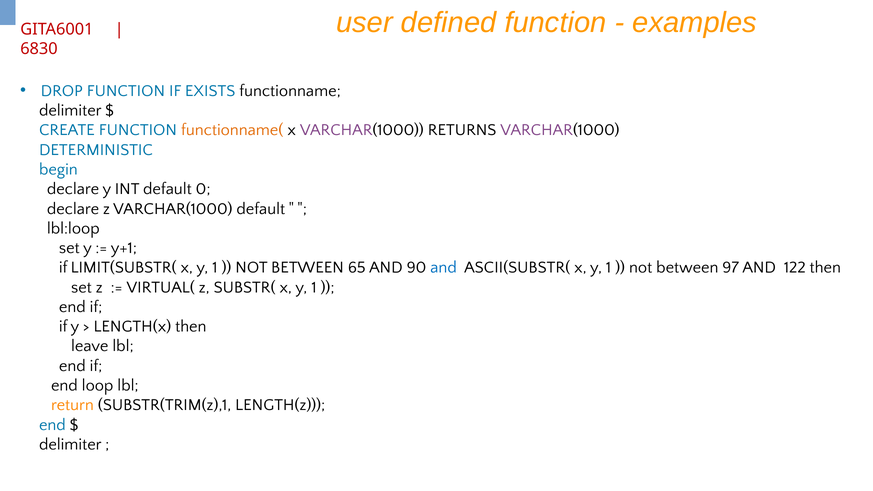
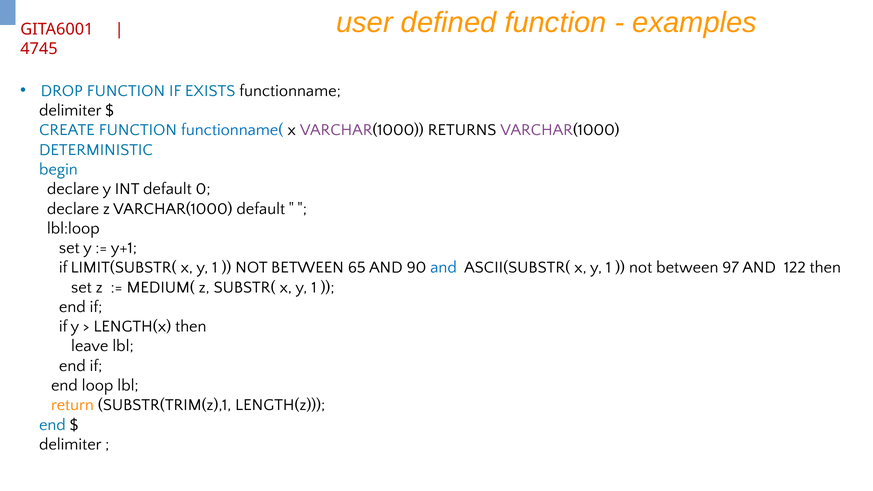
6830: 6830 -> 4745 (39, 49)
functionname( colour: orange -> blue (232, 130)
VIRTUAL(: VIRTUAL( -> MEDIUM( (161, 287)
